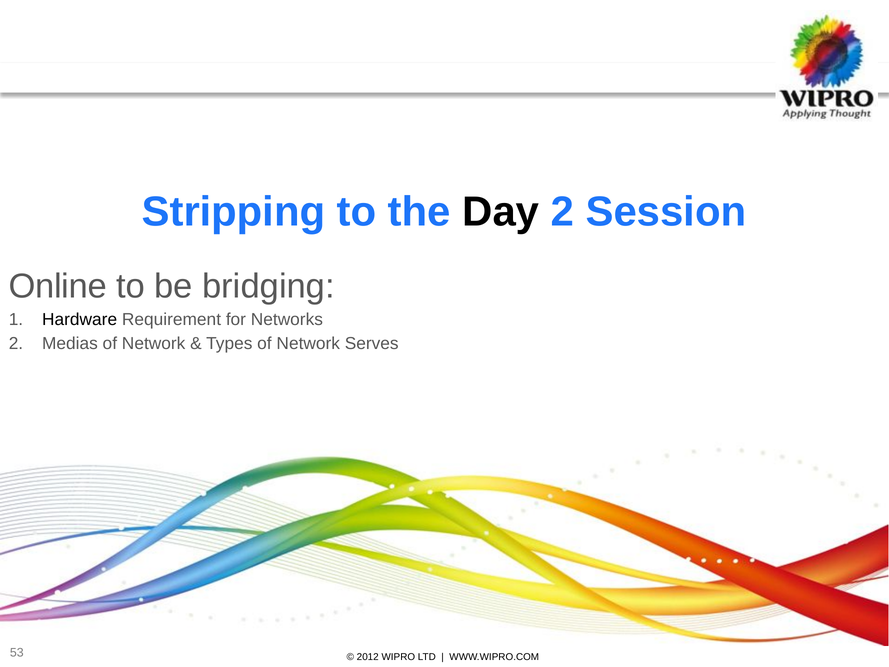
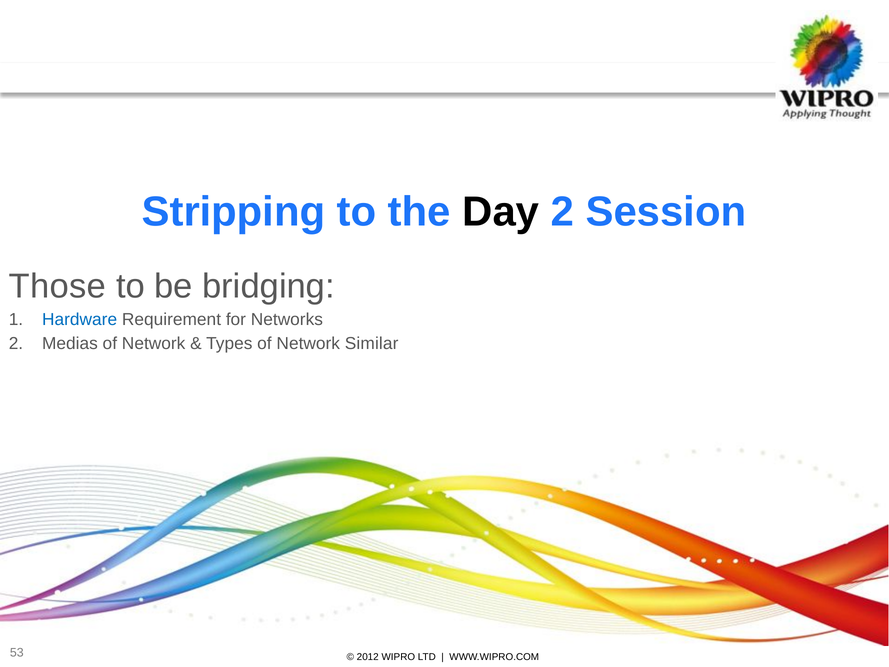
Online: Online -> Those (57, 286)
Hardware colour: black -> blue (80, 319)
Serves: Serves -> Similar (372, 344)
